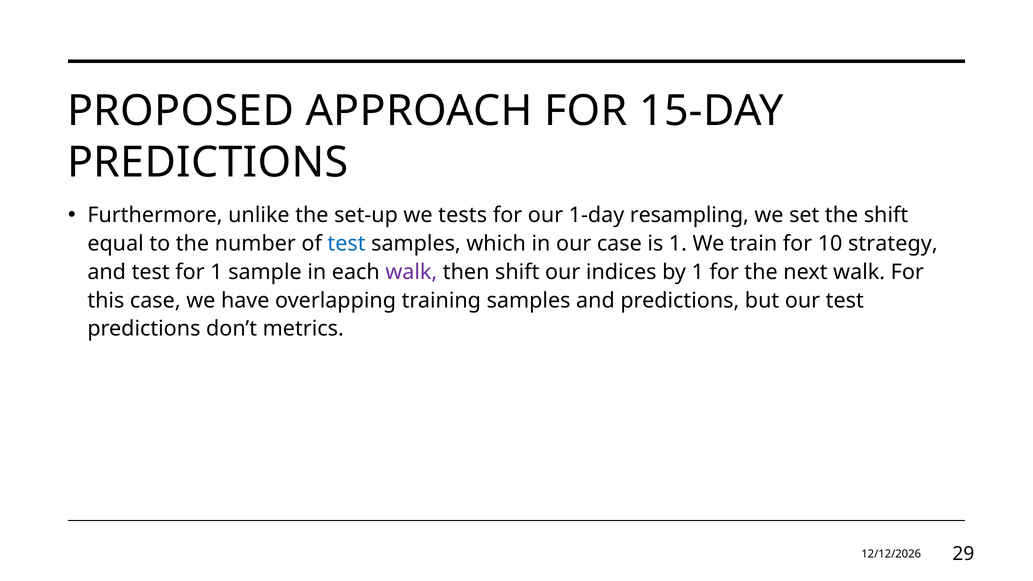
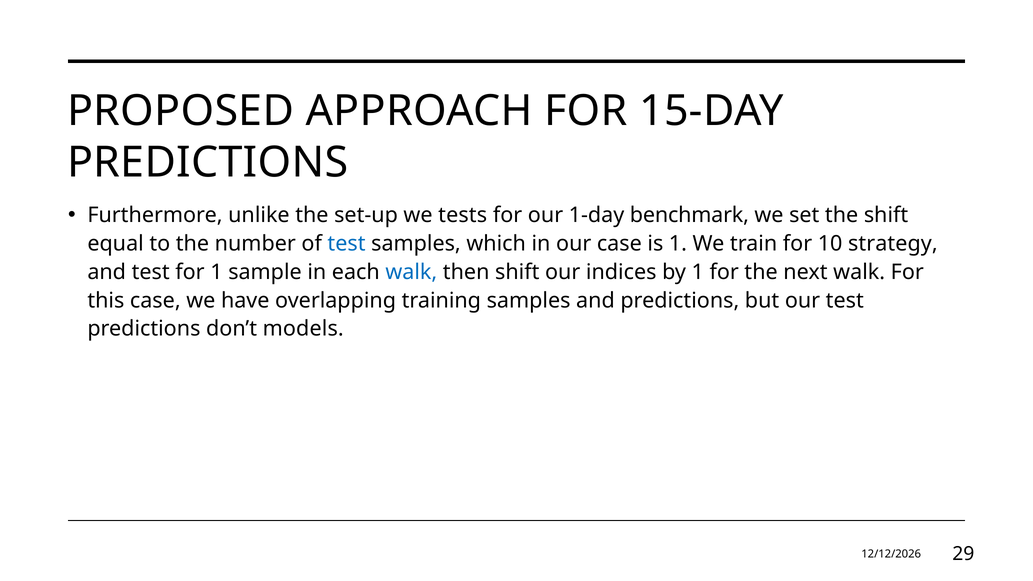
resampling: resampling -> benchmark (689, 215)
walk colour: purple -> blue (411, 272)
metrics: metrics -> models (303, 329)
